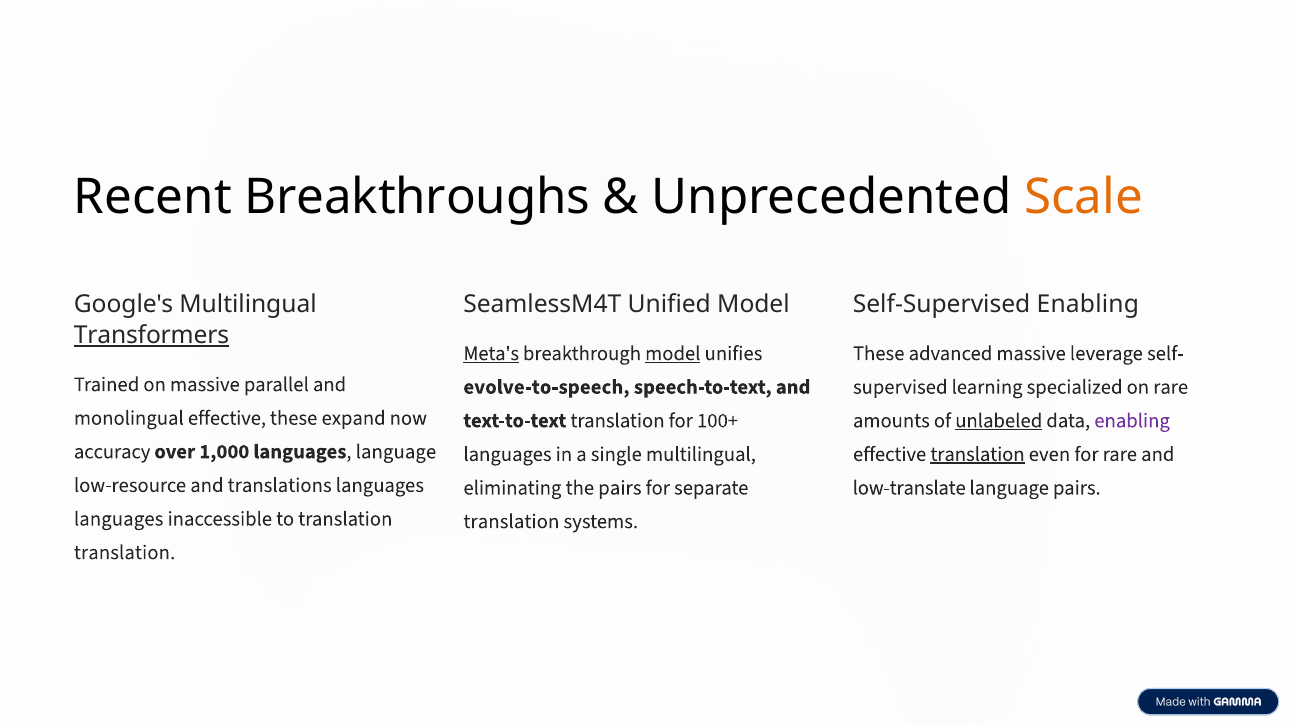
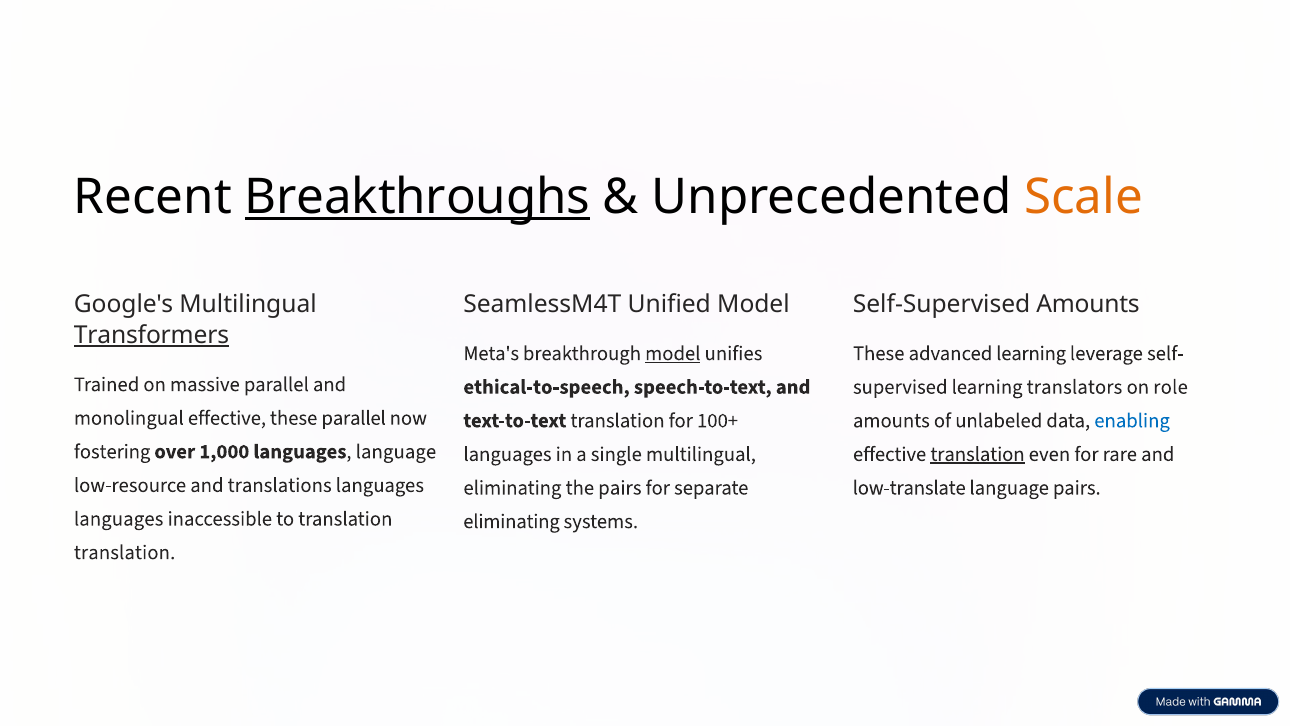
Breakthroughs underline: none -> present (417, 197)
Self-Supervised Enabling: Enabling -> Amounts (1088, 305)
Meta's underline: present -> none (491, 353)
advanced massive: massive -> learning (1031, 353)
evolve-to-speech: evolve-to-speech -> ethical-to-speech (547, 387)
specialized: specialized -> translators (1074, 387)
on rare: rare -> role (1171, 387)
these expand: expand -> parallel (354, 418)
unlabeled underline: present -> none (999, 420)
enabling colour: purple -> blue (1132, 420)
accuracy: accuracy -> fostering (112, 451)
translation: translation -> eliminating (512, 521)
